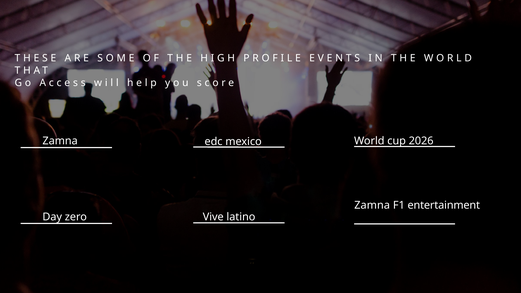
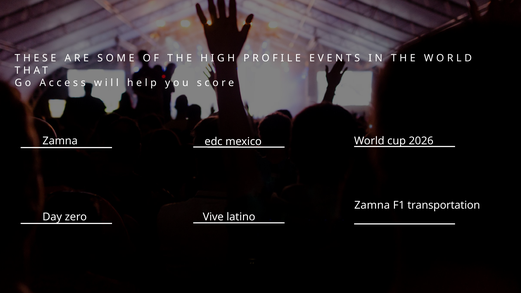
entertainment: entertainment -> transportation (444, 205)
